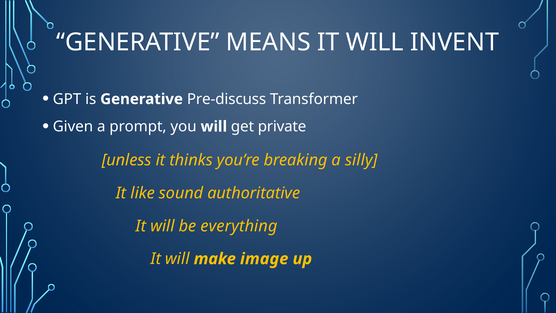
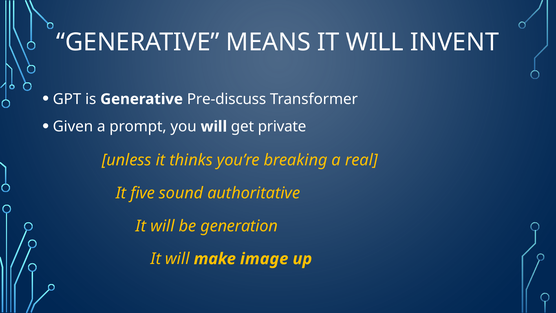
silly: silly -> real (361, 160)
like: like -> five (143, 193)
everything: everything -> generation (239, 226)
